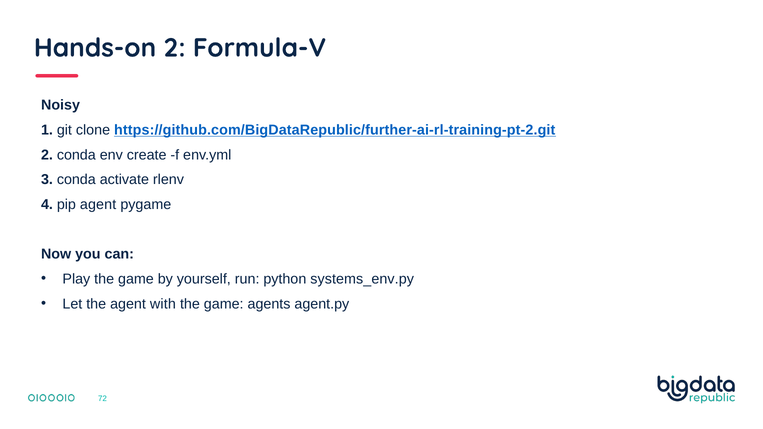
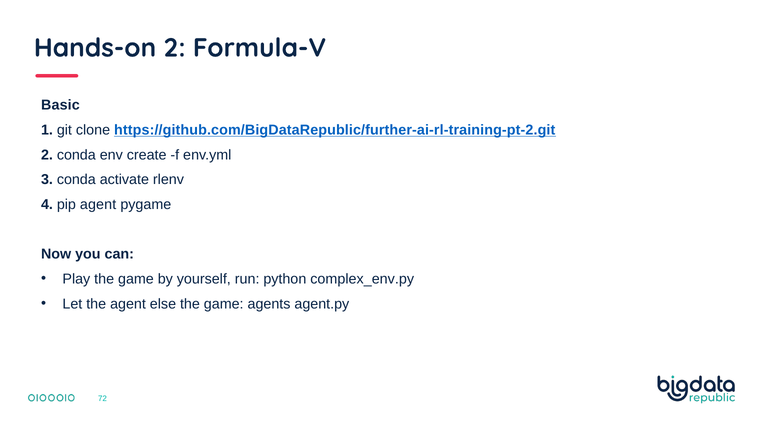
Noisy: Noisy -> Basic (60, 105)
systems_env.py: systems_env.py -> complex_env.py (362, 279)
with: with -> else (163, 304)
